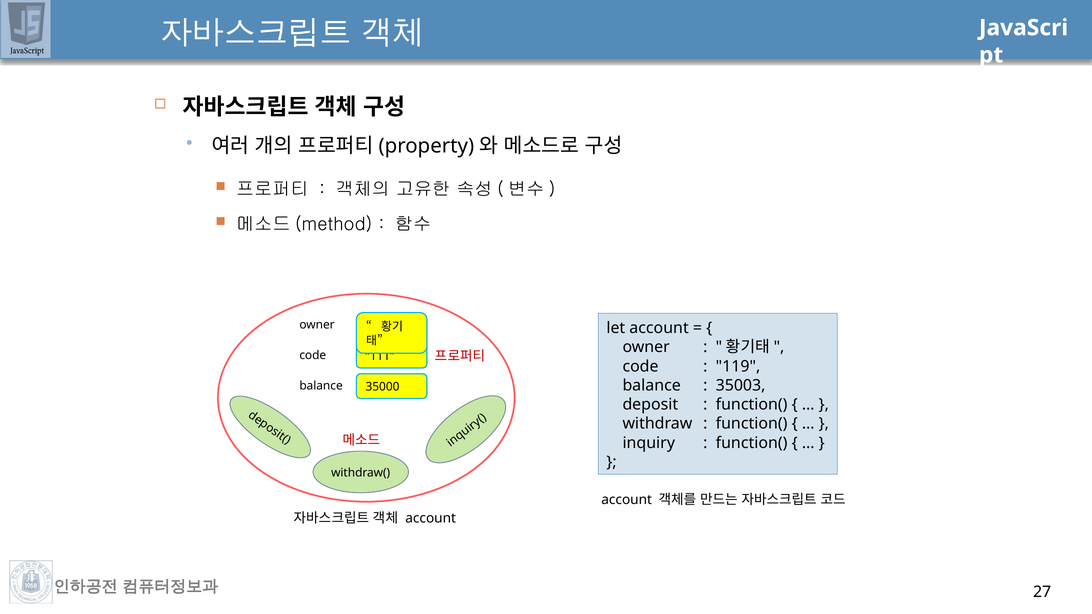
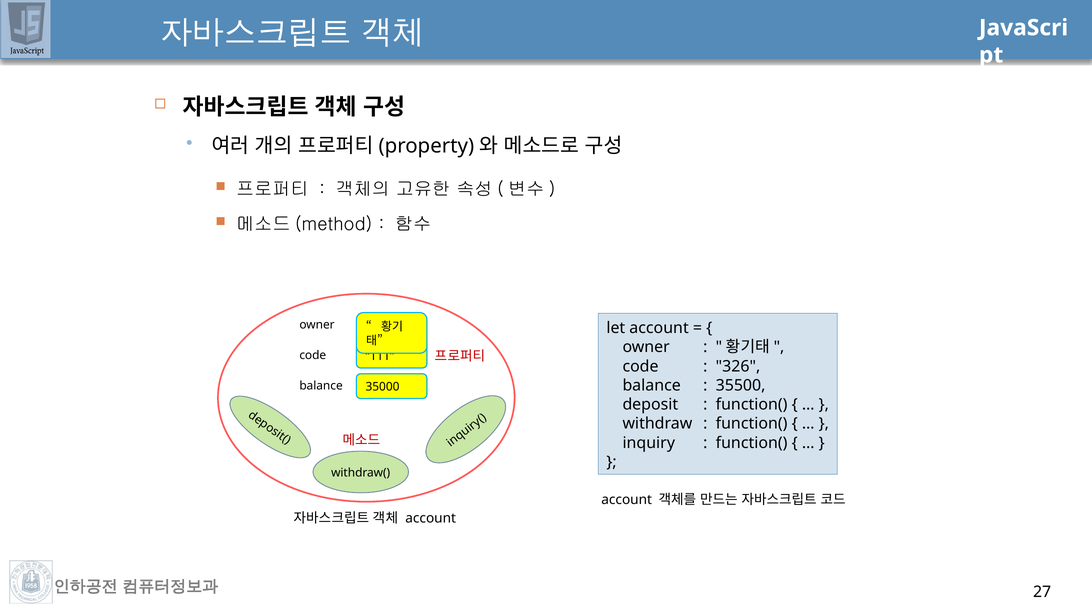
119: 119 -> 326 (738, 366)
35003: 35003 -> 35500 (741, 386)
